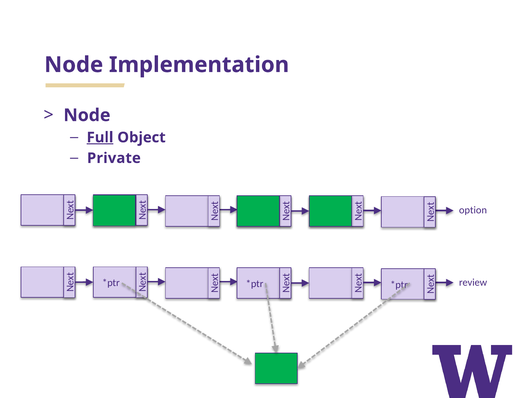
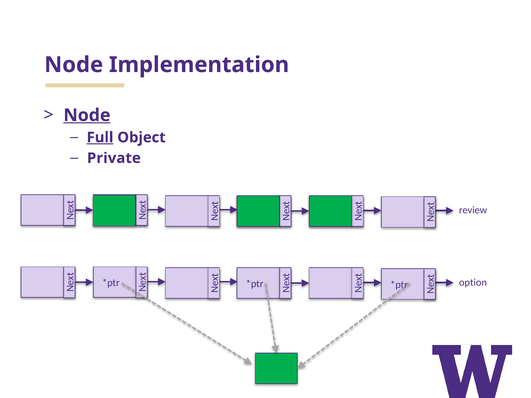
Node underline: none -> present (87, 115)
option: option -> review (473, 210)
review: review -> option (473, 282)
